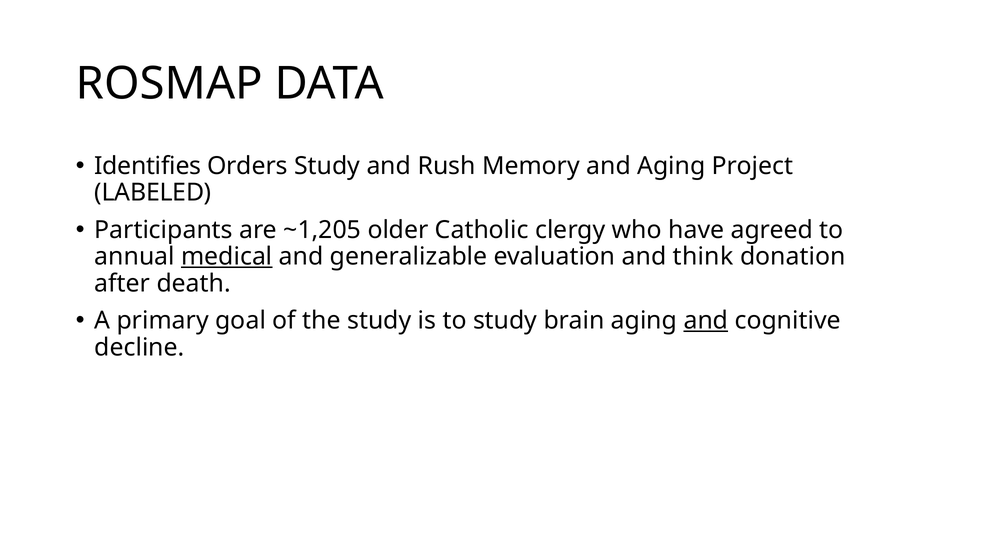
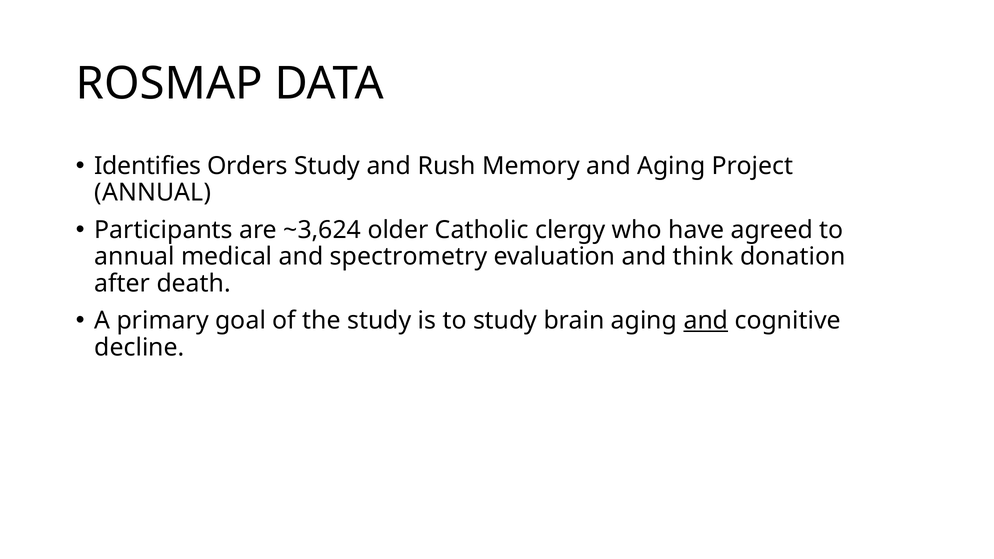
LABELED: LABELED -> ANNUAL (153, 193)
~1,205: ~1,205 -> ~3,624 (322, 230)
medical underline: present -> none (227, 257)
generalizable: generalizable -> spectrometry (409, 257)
